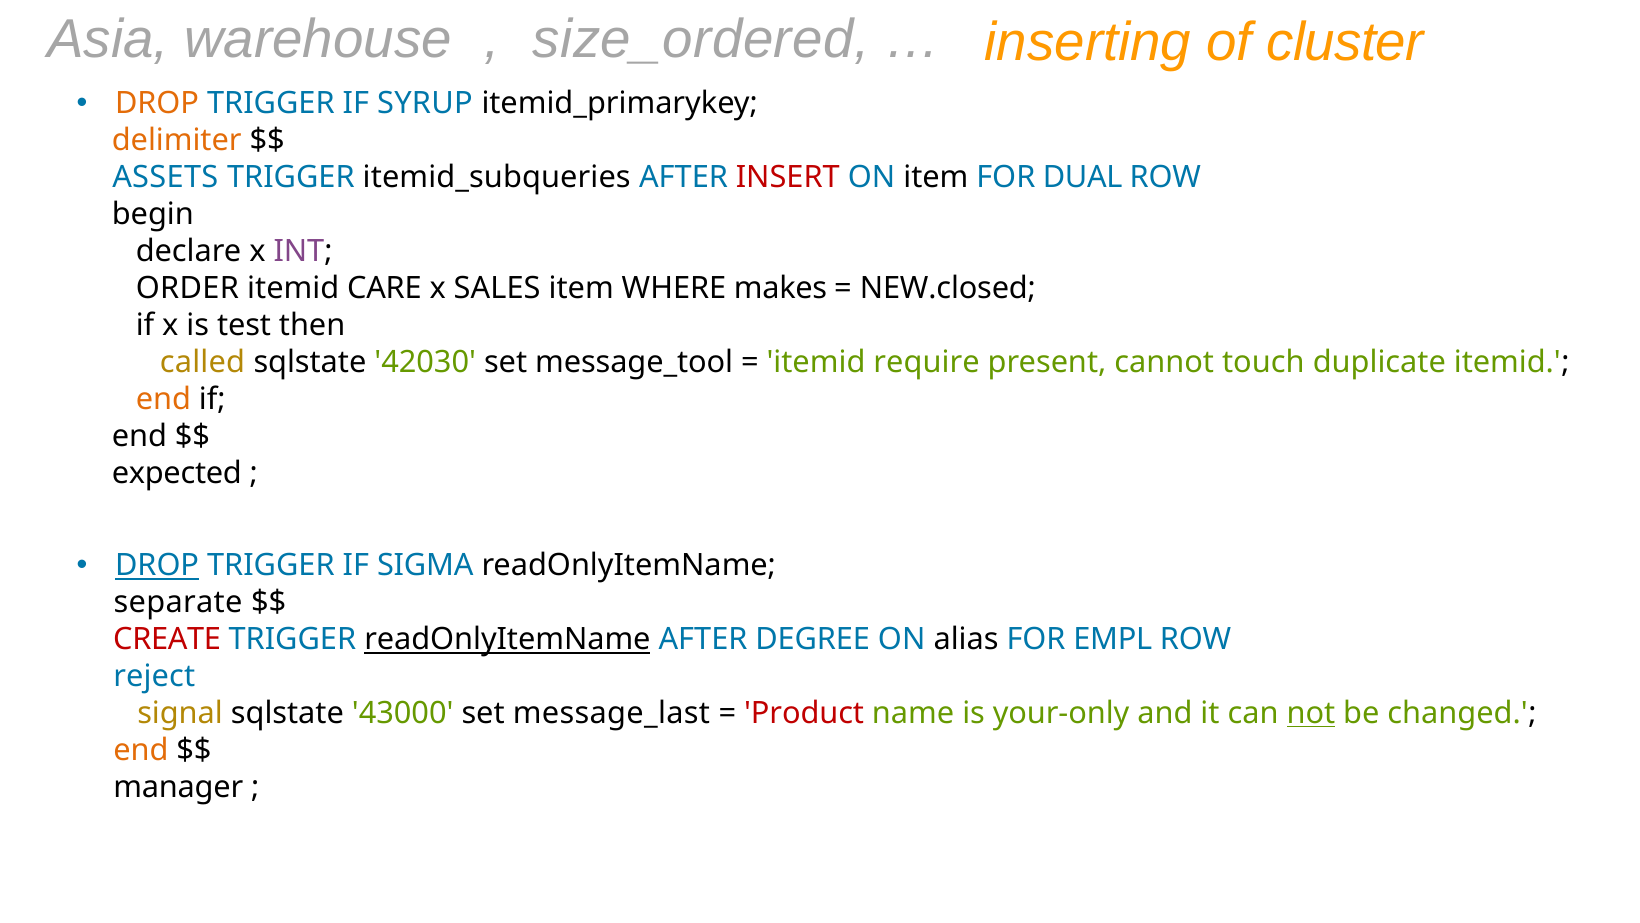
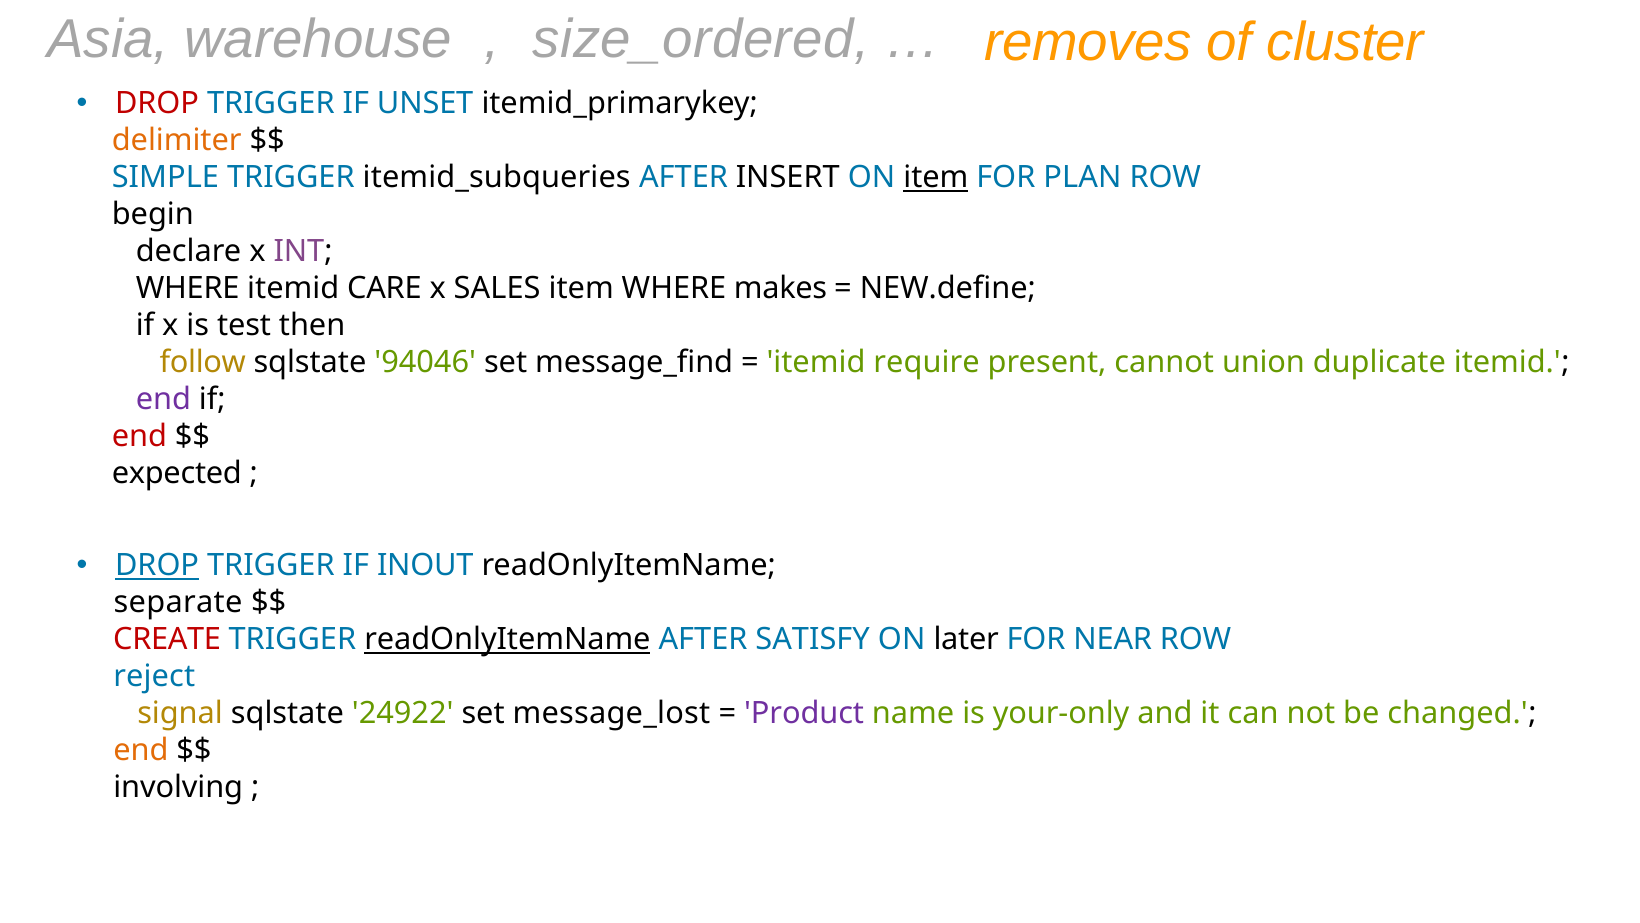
inserting: inserting -> removes (1088, 43)
DROP colour: orange -> red (157, 104)
SYRUP: SYRUP -> UNSET (425, 104)
ASSETS: ASSETS -> SIMPLE (165, 178)
INSERT colour: red -> black (788, 178)
item underline: none -> present (936, 178)
DUAL: DUAL -> PLAN (1082, 178)
ORDER: ORDER -> WHERE (188, 288)
NEW.closed: NEW.closed -> NEW.define (948, 288)
called: called -> follow (203, 362)
42030: 42030 -> 94046 (425, 362)
message_tool: message_tool -> message_find (634, 362)
touch: touch -> union (1263, 362)
end colour: orange -> purple (163, 399)
end colour: black -> red (139, 436)
SIGMA: SIGMA -> INOUT (425, 565)
DEGREE: DEGREE -> SATISFY (813, 639)
alias: alias -> later (966, 639)
EMPL: EMPL -> NEAR (1113, 639)
43000: 43000 -> 24922 (403, 713)
message_last: message_last -> message_lost (611, 713)
Product colour: red -> purple (804, 713)
not underline: present -> none (1311, 713)
manager: manager -> involving (178, 787)
